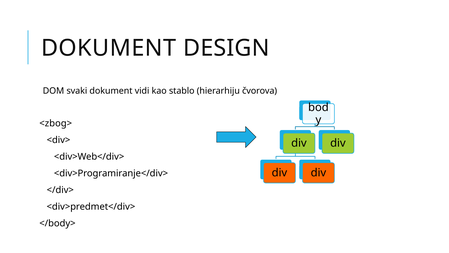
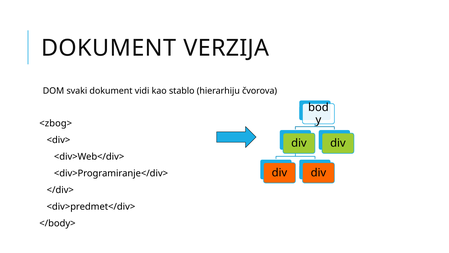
DESIGN: DESIGN -> VERZIJA (226, 48)
